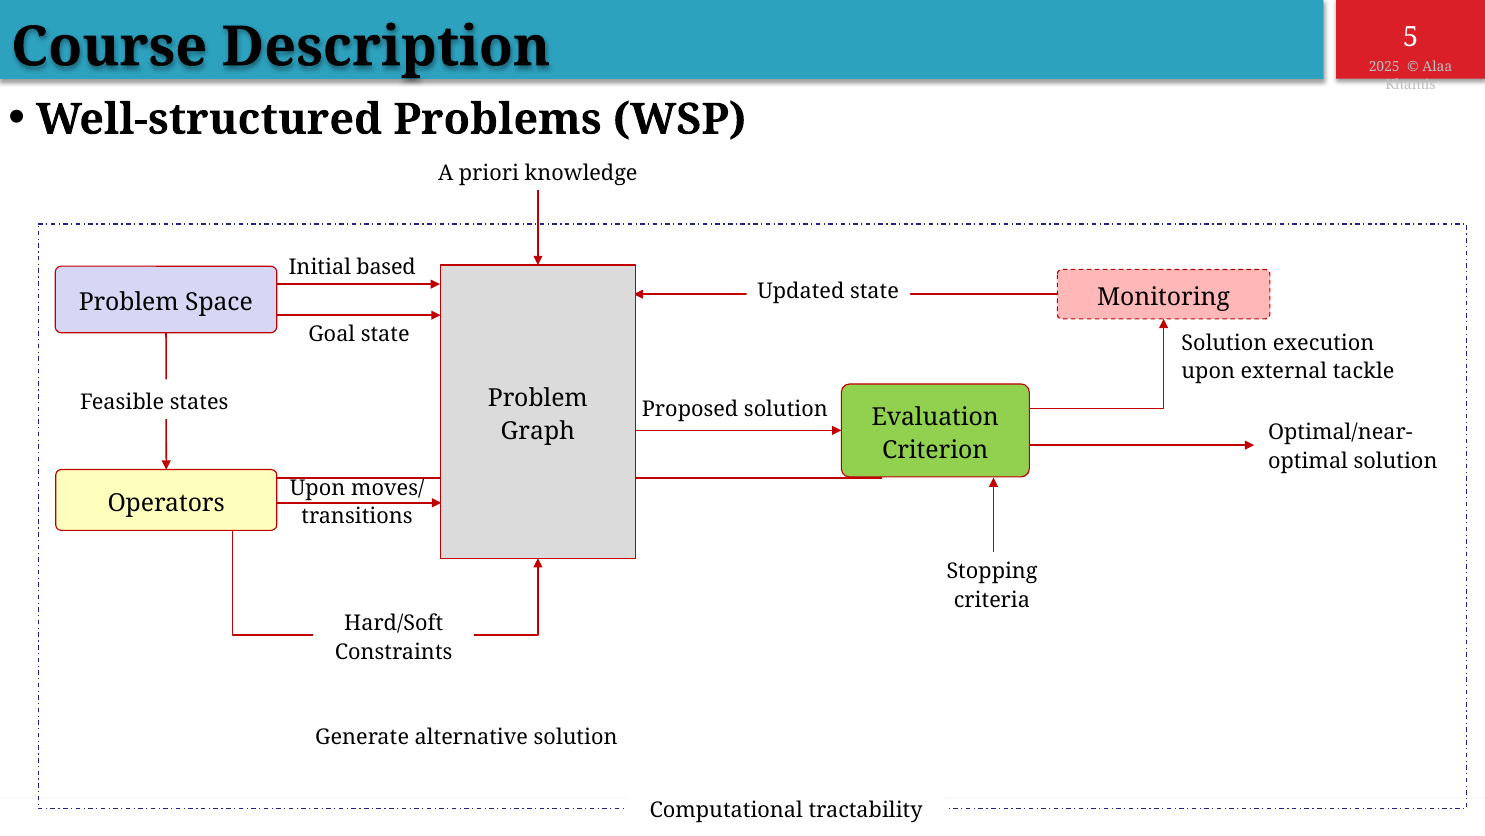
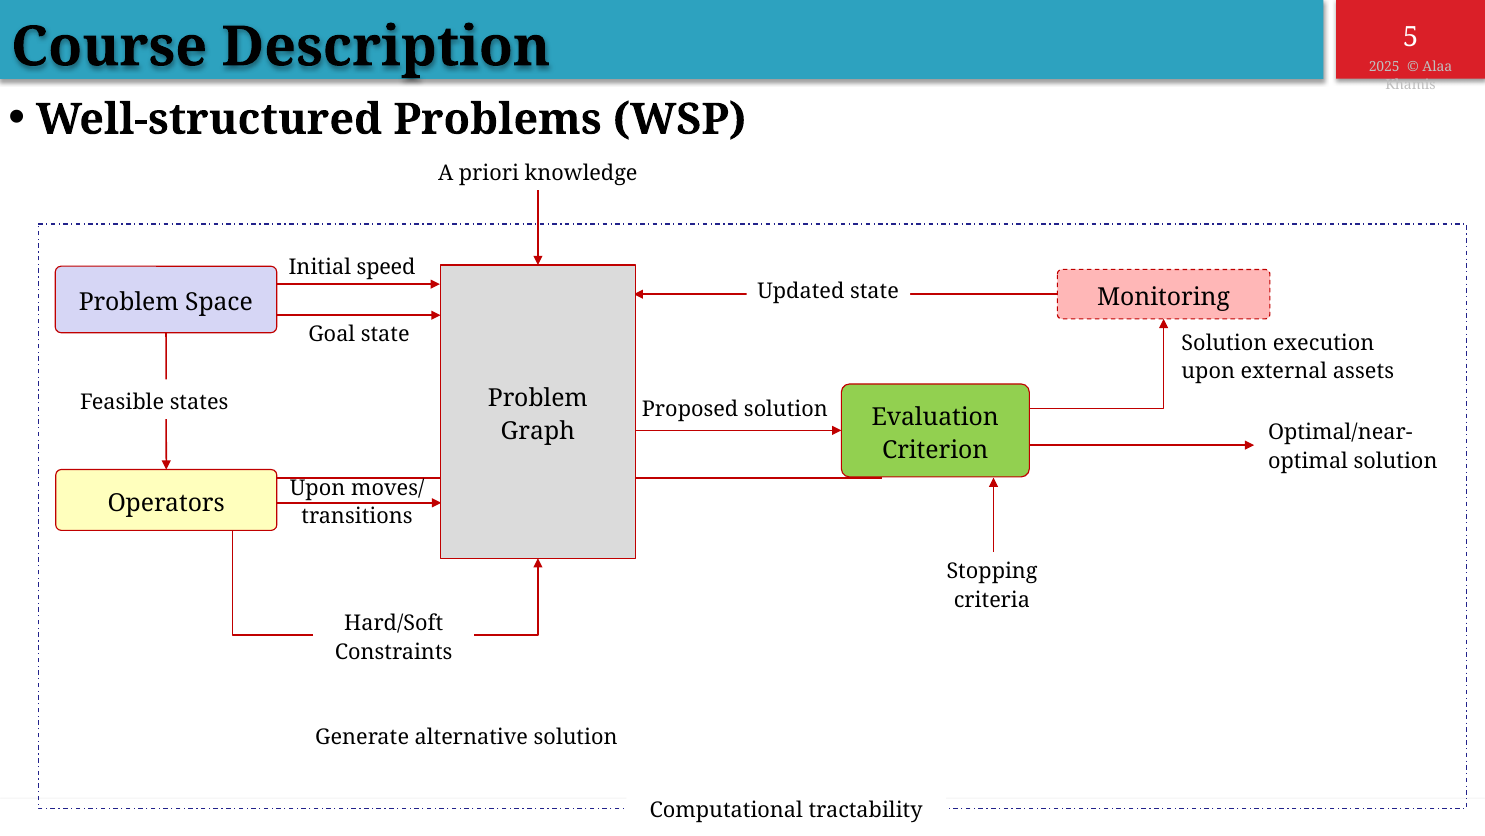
based: based -> speed (386, 267)
tackle: tackle -> assets (1364, 371)
